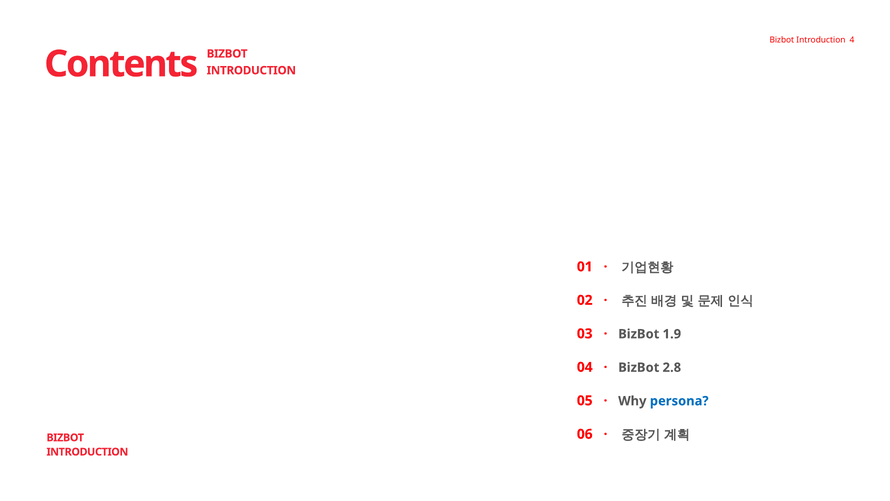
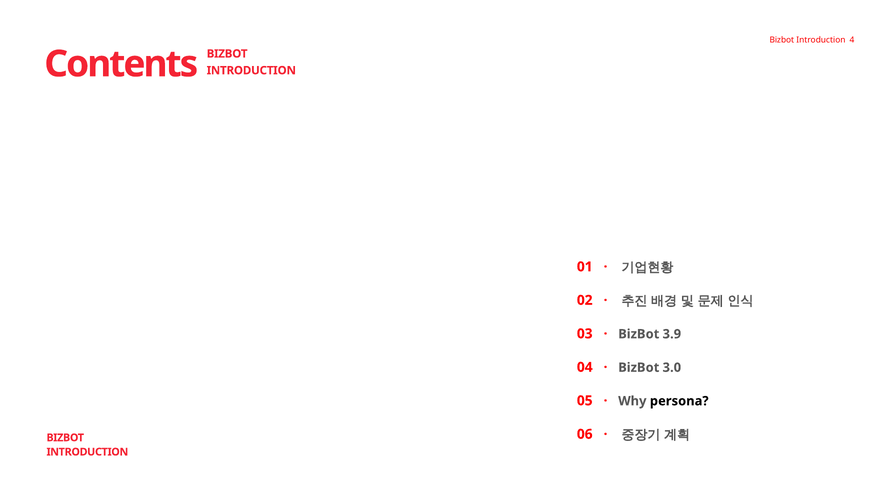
1.9: 1.9 -> 3.9 (672, 334)
2.8: 2.8 -> 3.0 (672, 367)
persona colour: blue -> black (679, 401)
